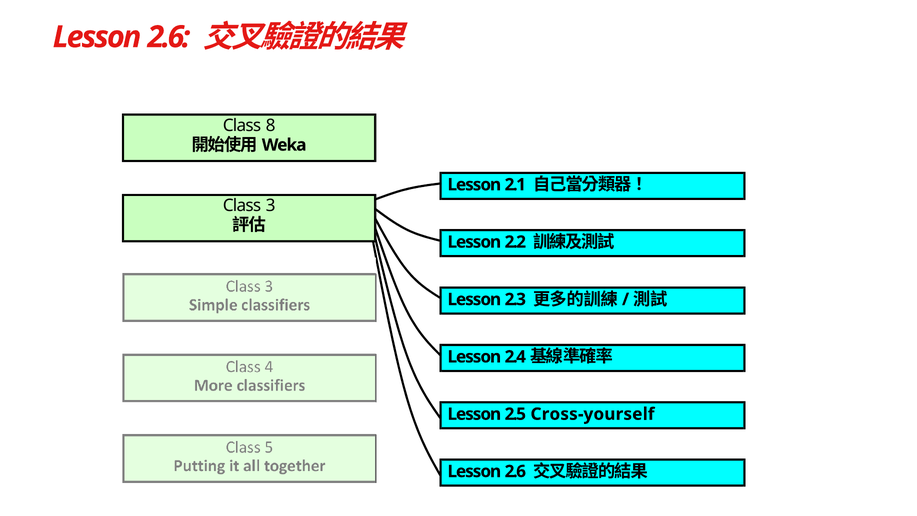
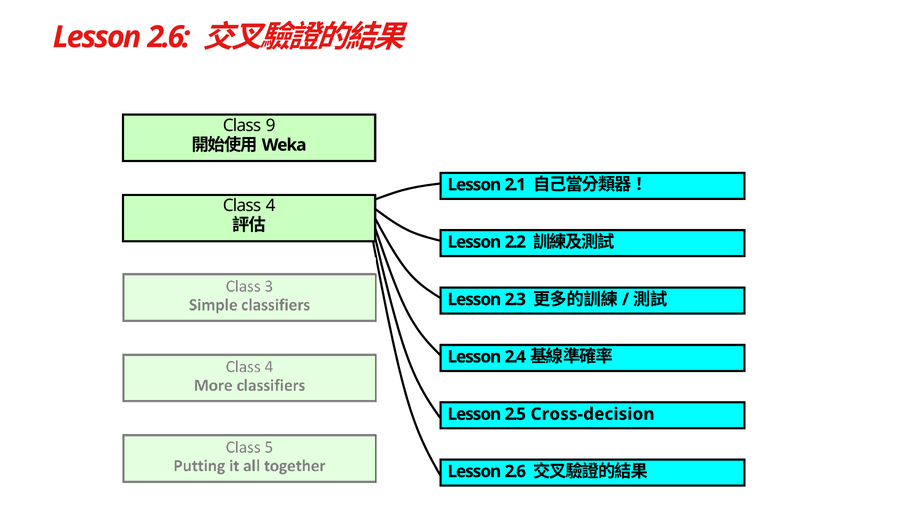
8: 8 -> 9 (271, 125)
3: 3 -> 4 (271, 206)
Cross‐yourself: Cross‐yourself -> Cross‐decision (593, 414)
